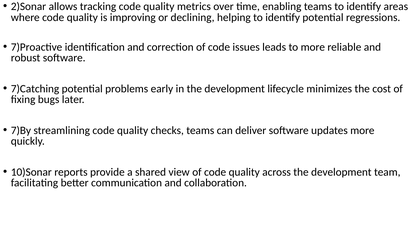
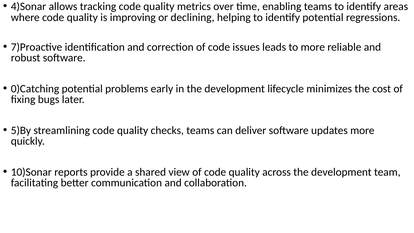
2)Sonar: 2)Sonar -> 4)Sonar (29, 7)
7)Catching: 7)Catching -> 0)Catching (35, 89)
7)By: 7)By -> 5)By (21, 130)
